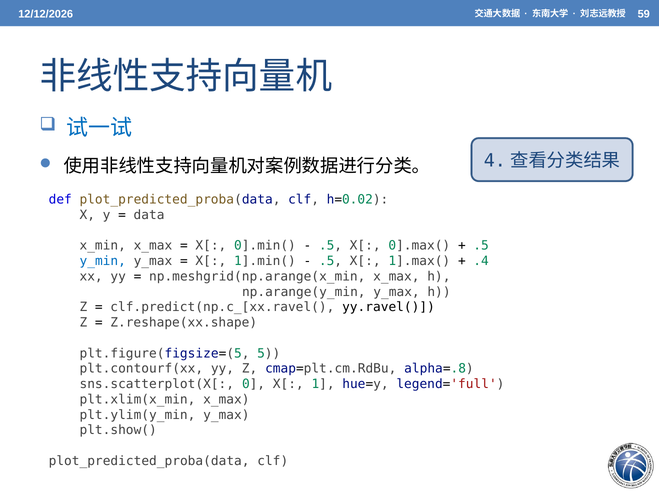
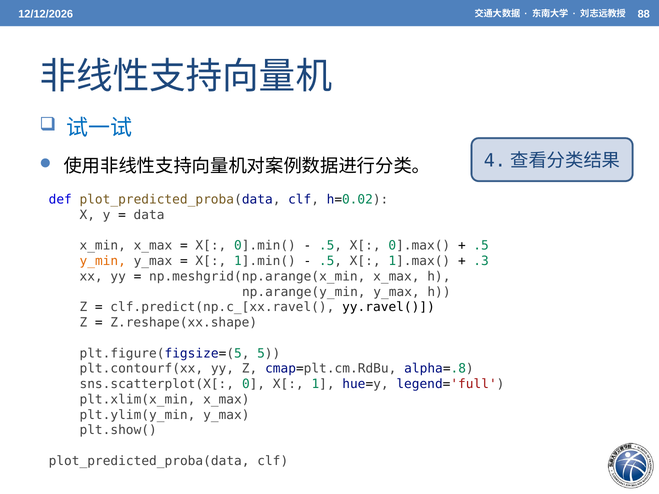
59: 59 -> 88 (644, 14)
y_min colour: blue -> orange (103, 261)
.4: .4 -> .3 (481, 261)
